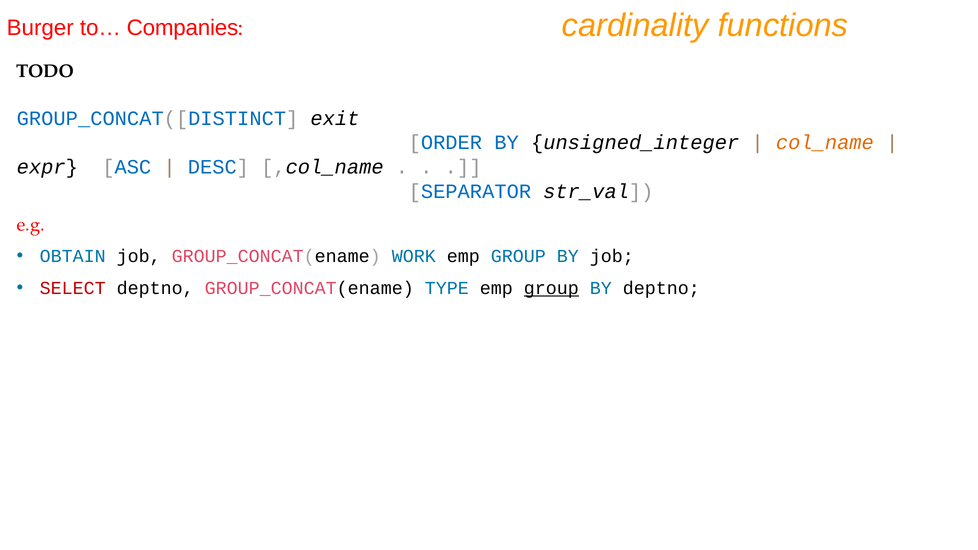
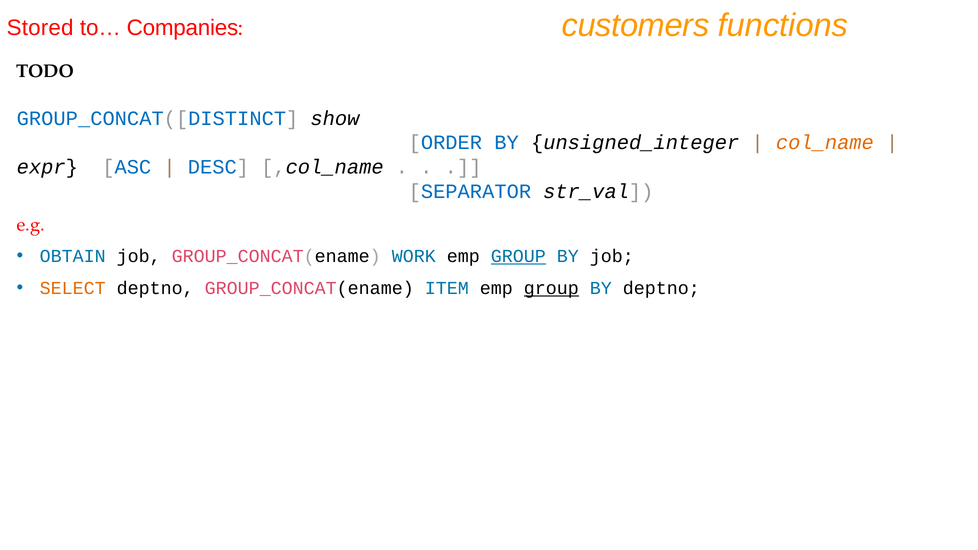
cardinality: cardinality -> customers (635, 25)
Burger: Burger -> Stored (40, 28)
exit: exit -> show (335, 118)
GROUP underline: none -> present (518, 256)
SELECT colour: red -> orange (73, 288)
TYPE: TYPE -> ITEM (447, 288)
